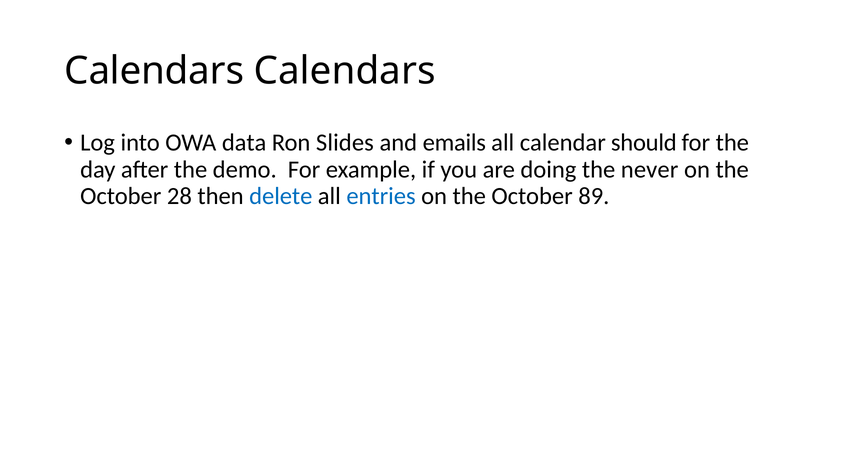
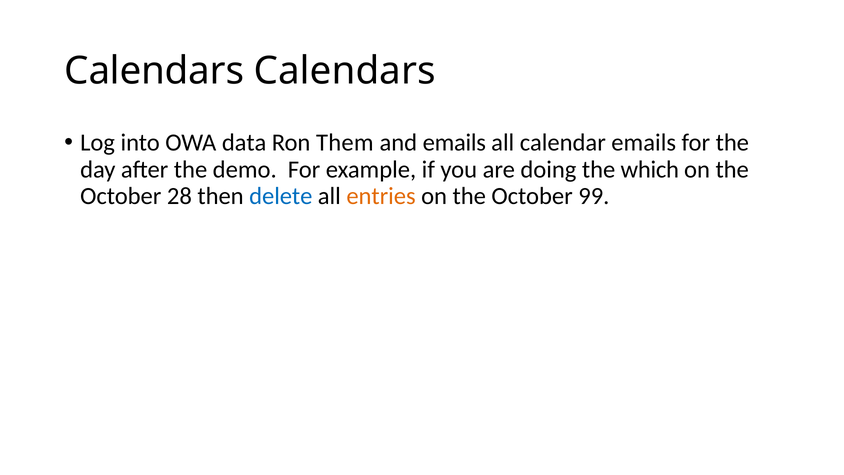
Slides: Slides -> Them (345, 143)
calendar should: should -> emails (644, 143)
never: never -> which (650, 169)
entries colour: blue -> orange (381, 196)
89: 89 -> 99 (594, 196)
